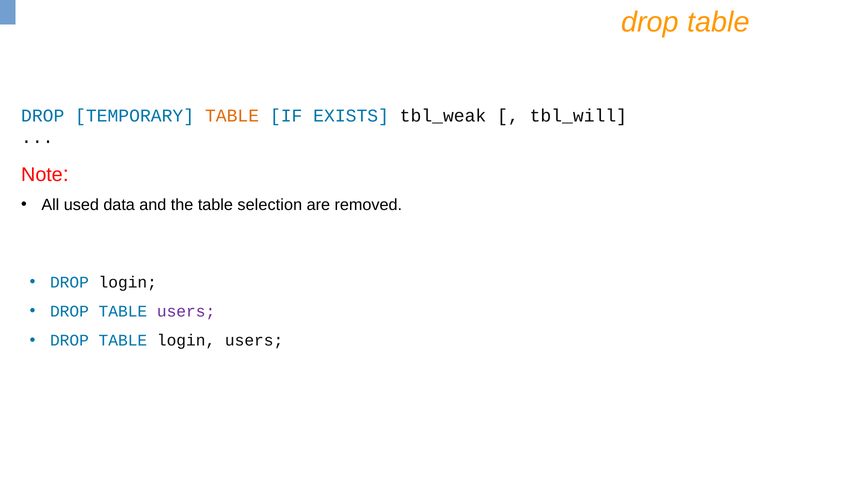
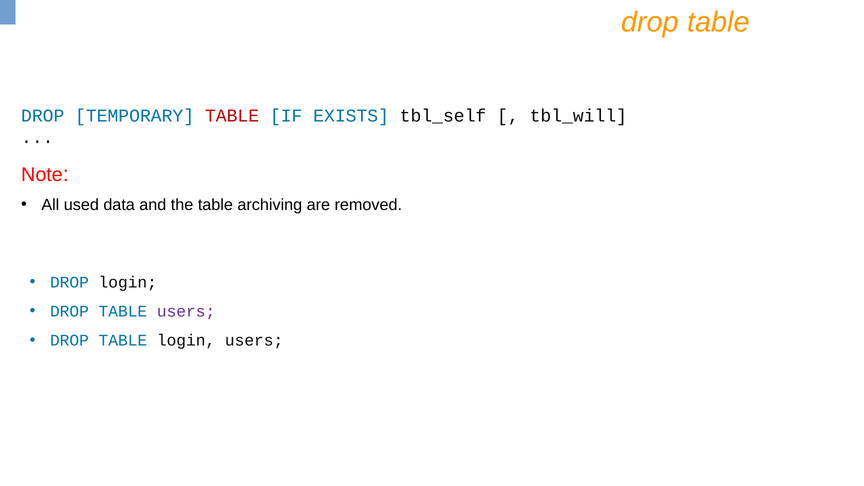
TABLE colour: orange -> red (232, 116)
tbl_weak: tbl_weak -> tbl_self (443, 116)
selection: selection -> archiving (270, 205)
